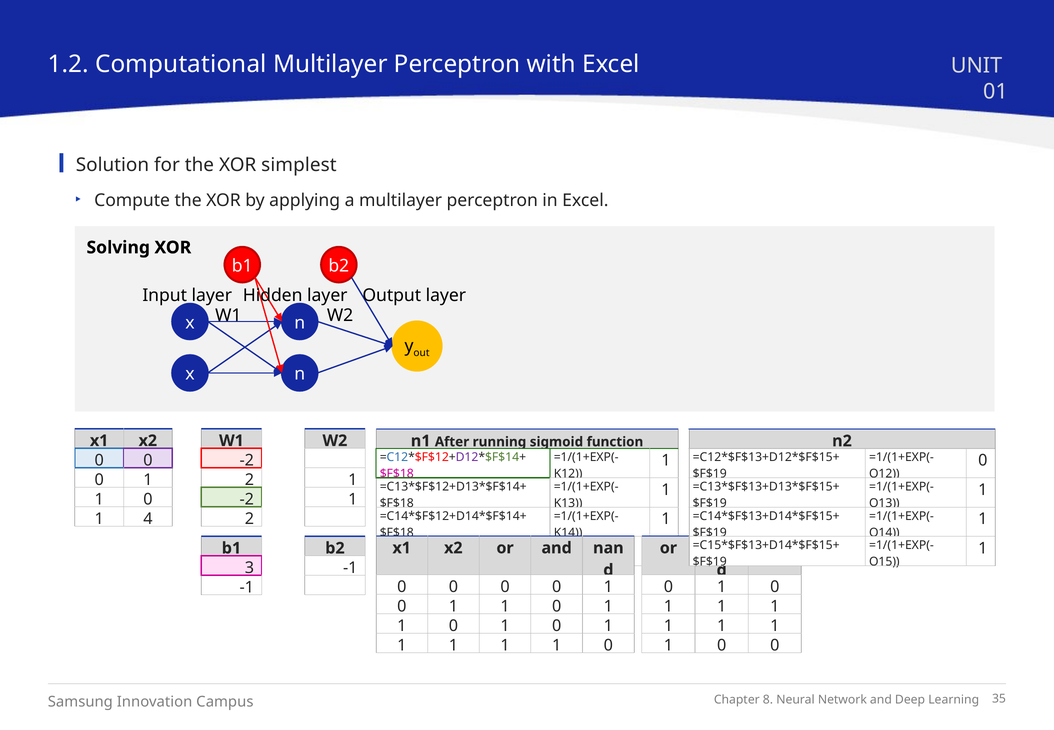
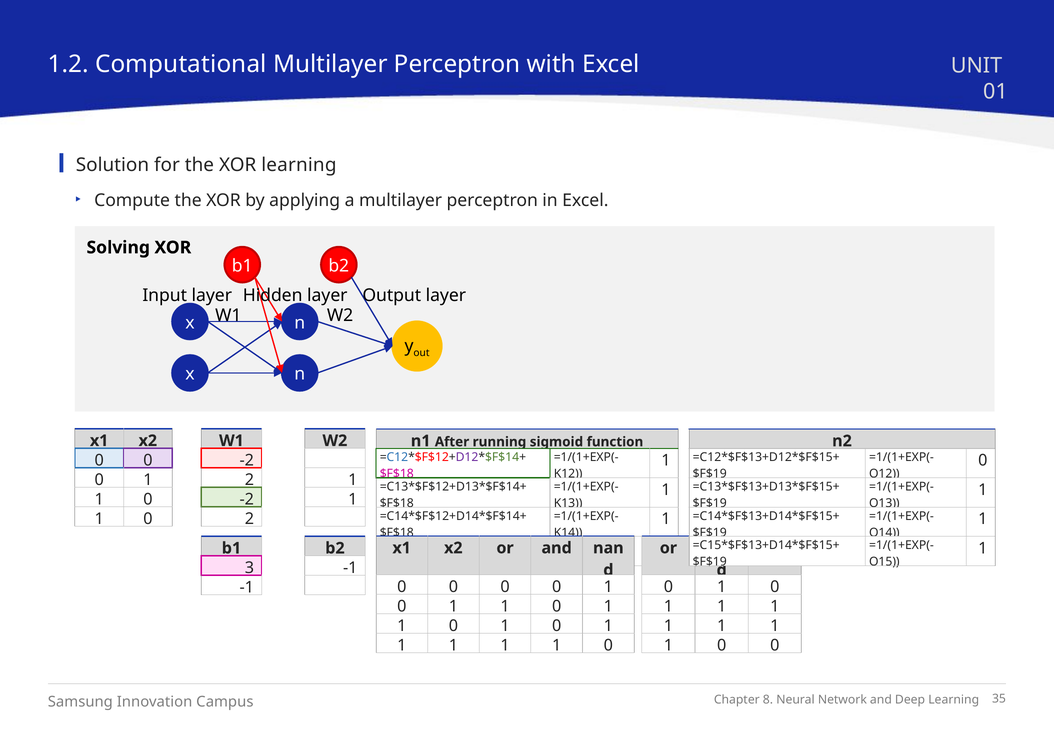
XOR simplest: simplest -> learning (299, 165)
4: 4 -> 0 (148, 519)
